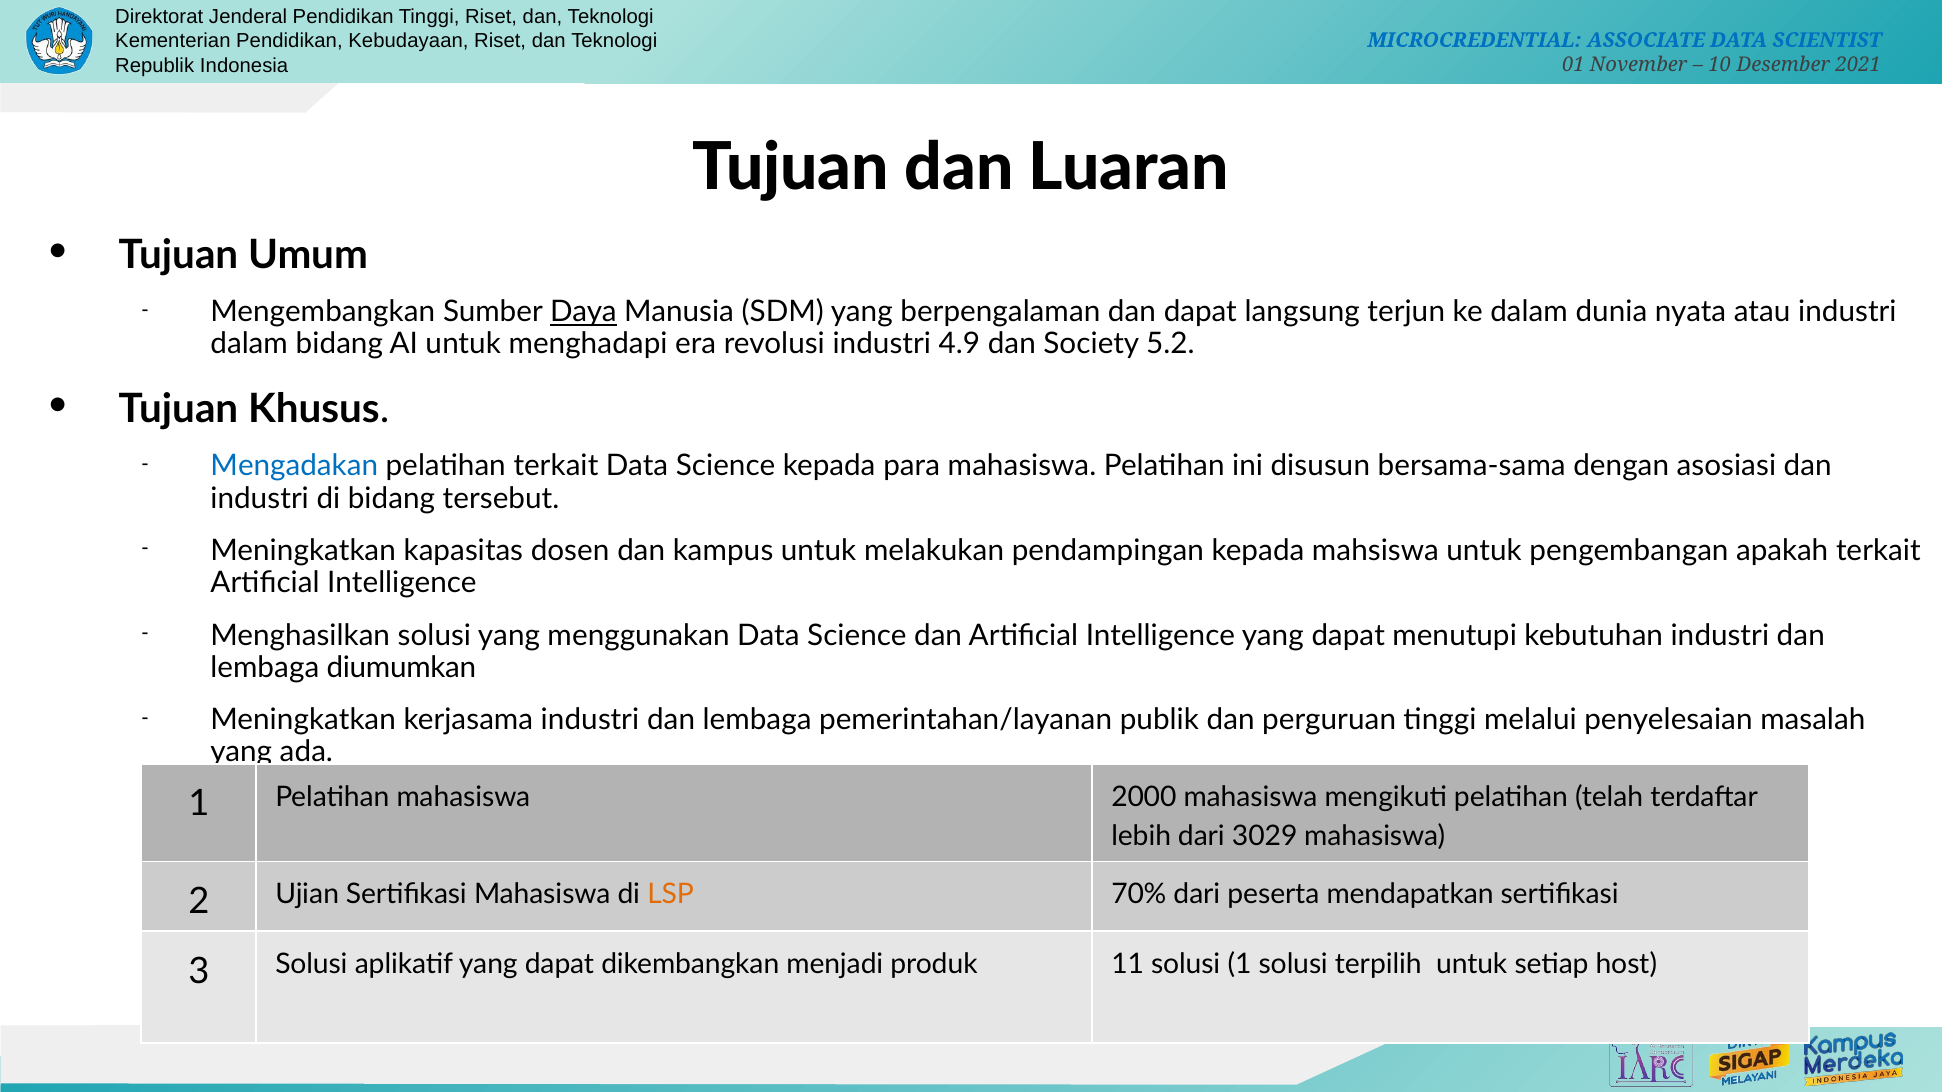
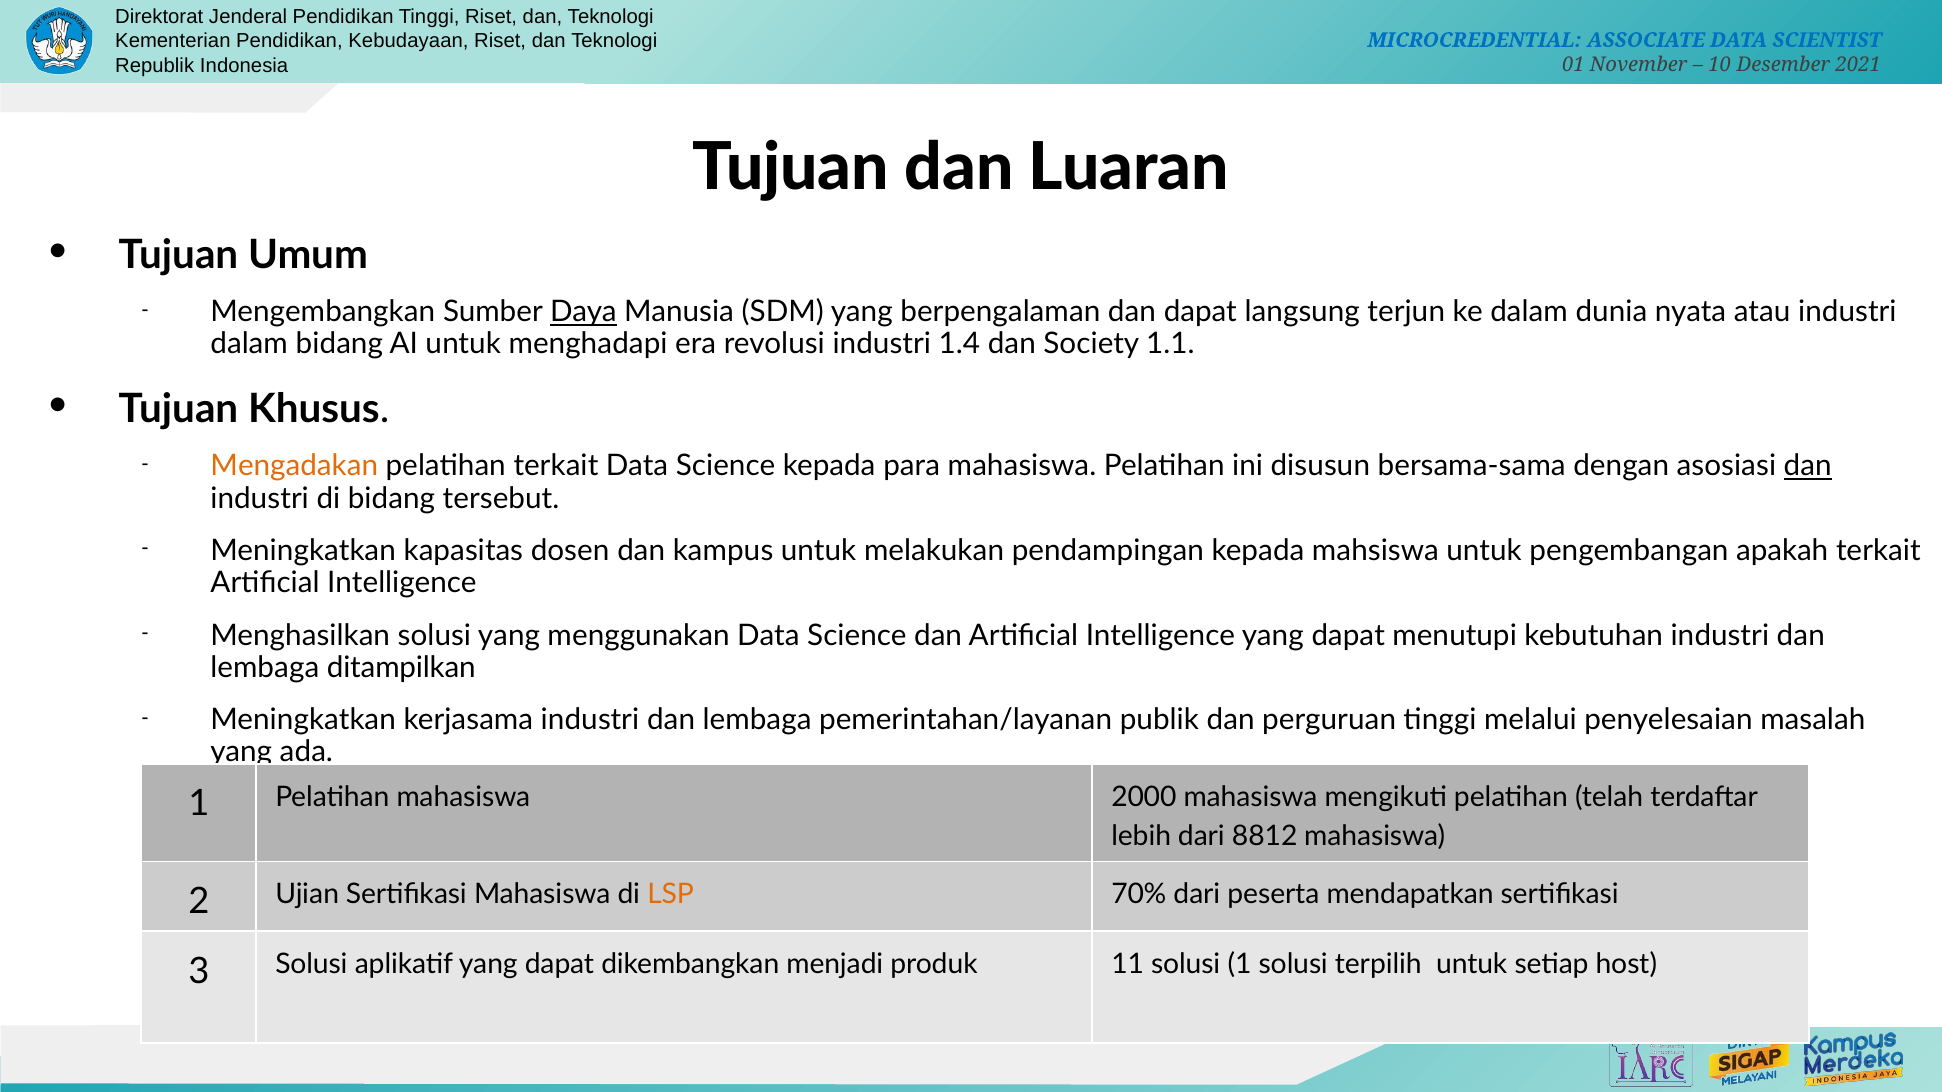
4.9: 4.9 -> 1.4 (959, 344)
5.2: 5.2 -> 1.1 (1170, 344)
Mengadakan colour: blue -> orange (294, 466)
dan underline: none -> present (1808, 466)
diumumkan: diumumkan -> ditampilkan (401, 668)
3029: 3029 -> 8812 (1265, 836)
